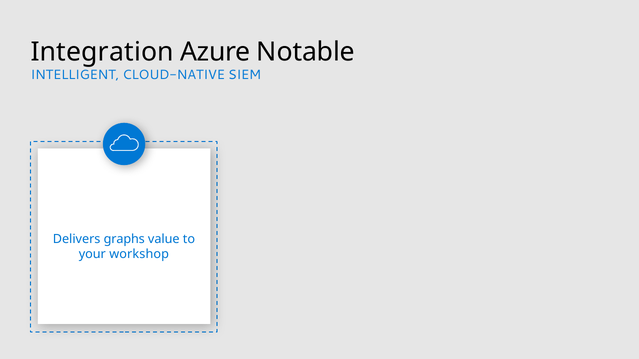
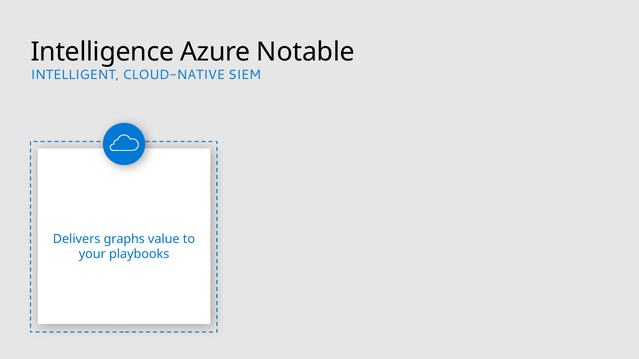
Integration: Integration -> Intelligence (102, 52)
workshop: workshop -> playbooks (139, 254)
